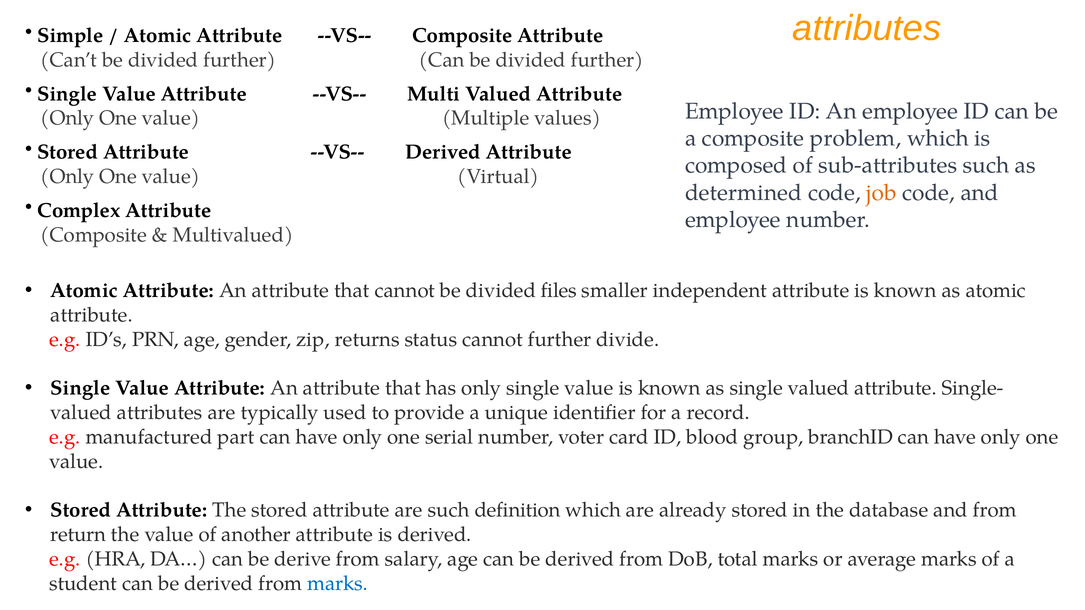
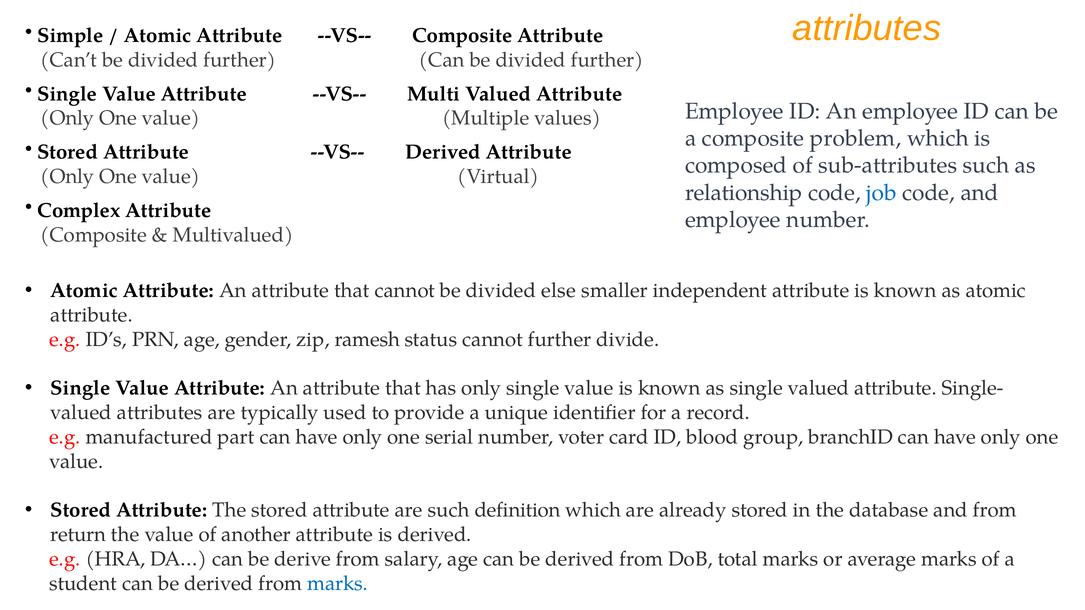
determined: determined -> relationship (744, 193)
job colour: orange -> blue (881, 193)
files: files -> else (559, 291)
returns: returns -> ramesh (367, 340)
